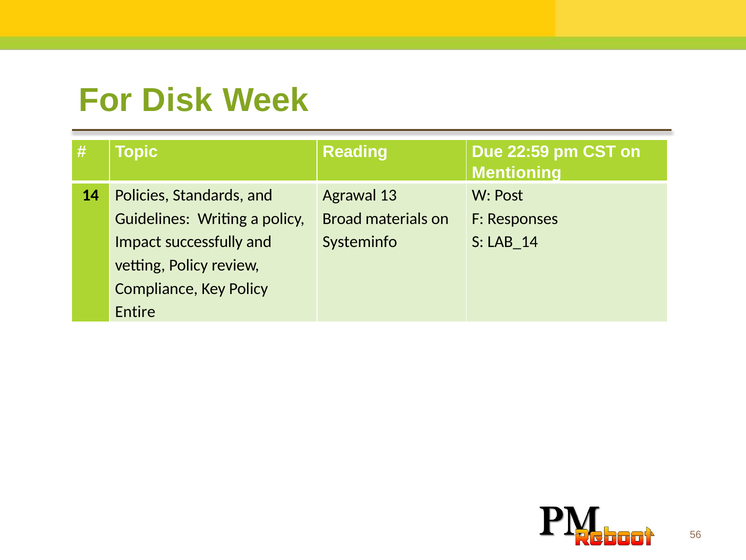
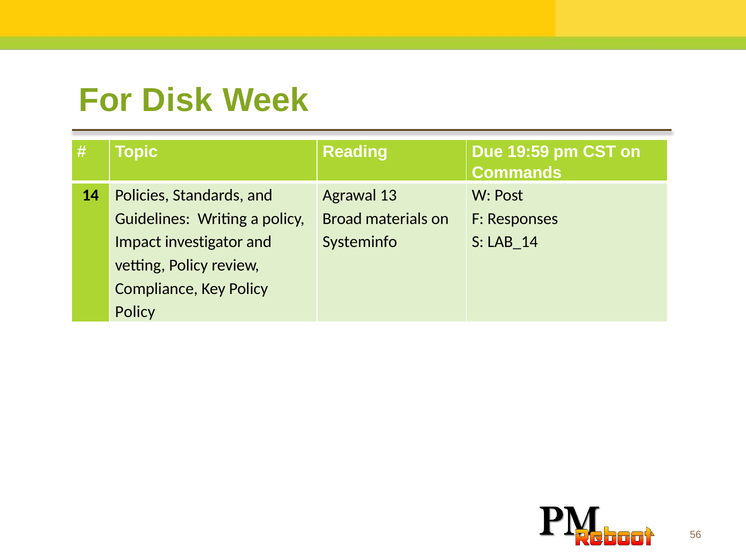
22:59: 22:59 -> 19:59 (528, 152)
Mentioning: Mentioning -> Commands (517, 173)
successfully: successfully -> investigator (204, 242)
Entire: Entire -> Policy (135, 312)
